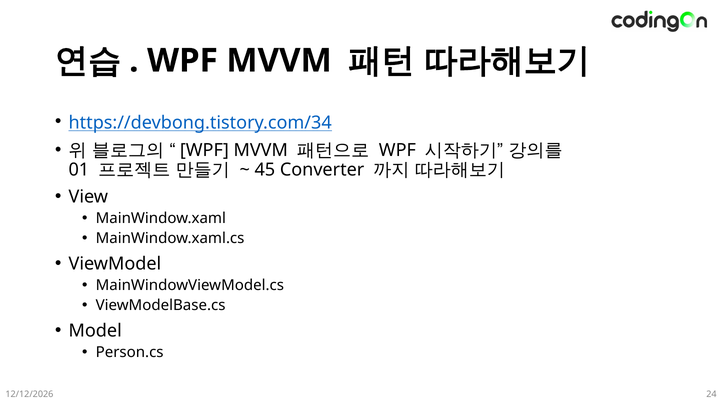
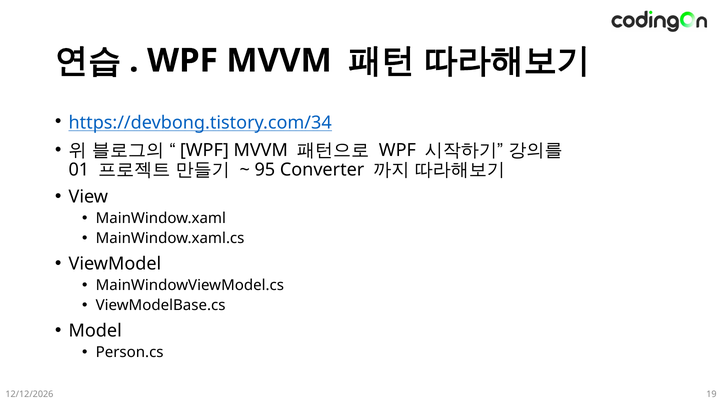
45: 45 -> 95 (265, 170)
24: 24 -> 19 (711, 395)
